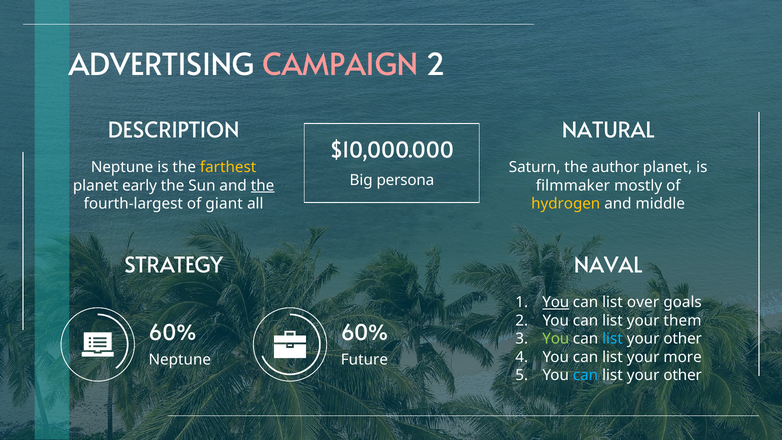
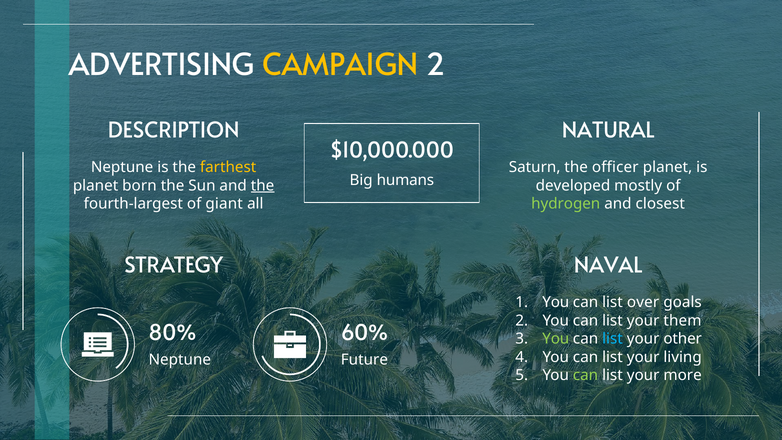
CAMPAIGN colour: pink -> yellow (340, 65)
author: author -> officer (615, 167)
persona: persona -> humans (405, 180)
early: early -> born (139, 186)
filmmaker: filmmaker -> developed (573, 186)
hydrogen colour: yellow -> light green (566, 204)
middle: middle -> closest (660, 204)
You underline: present -> none (556, 302)
60%: 60% -> 80% (173, 333)
more: more -> living (683, 357)
can colour: light blue -> light green (585, 375)
other: other -> more (683, 375)
